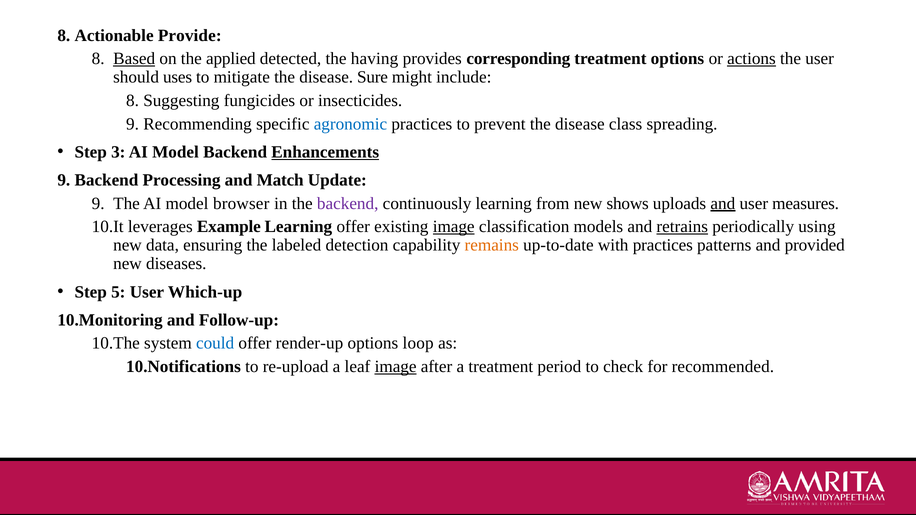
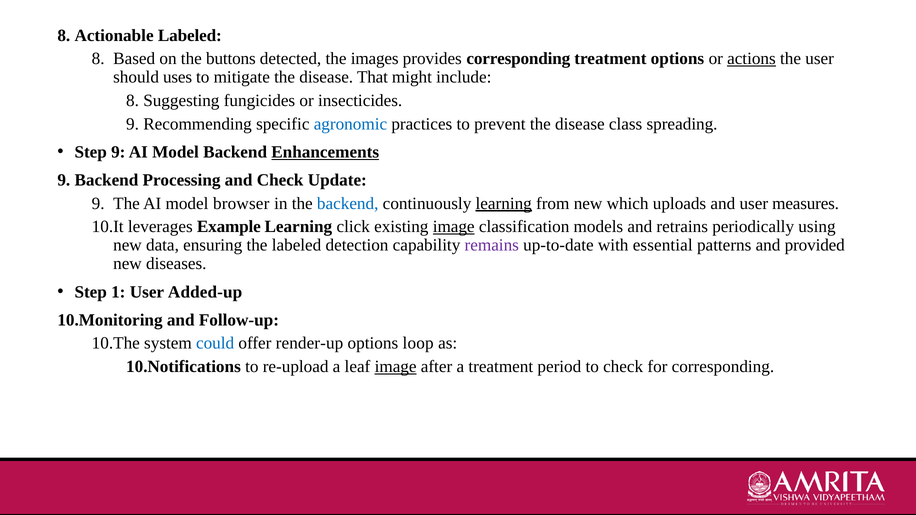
Provide: Provide -> Labeled (190, 35)
Based underline: present -> none (134, 59)
applied: applied -> buttons (231, 59)
having: having -> images (375, 59)
Sure: Sure -> That (372, 77)
Step 3: 3 -> 9 (118, 152)
and Match: Match -> Check (280, 180)
backend colour: purple -> blue (348, 203)
learning underline: none -> present (504, 203)
shows: shows -> which (628, 203)
and underline: present -> none (723, 203)
Learning offer: offer -> click (353, 227)
retrains underline: present -> none (682, 227)
remains colour: orange -> purple (492, 245)
with practices: practices -> essential (663, 245)
5: 5 -> 1 (118, 292)
Which-up: Which-up -> Added-up (205, 292)
for recommended: recommended -> corresponding (723, 367)
